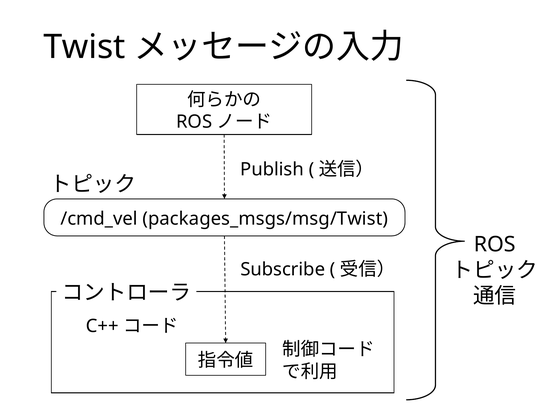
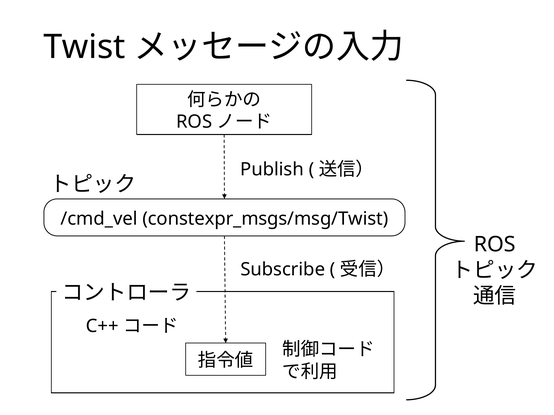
packages_msgs/msg/Twist: packages_msgs/msg/Twist -> constexpr_msgs/msg/Twist (265, 219)
